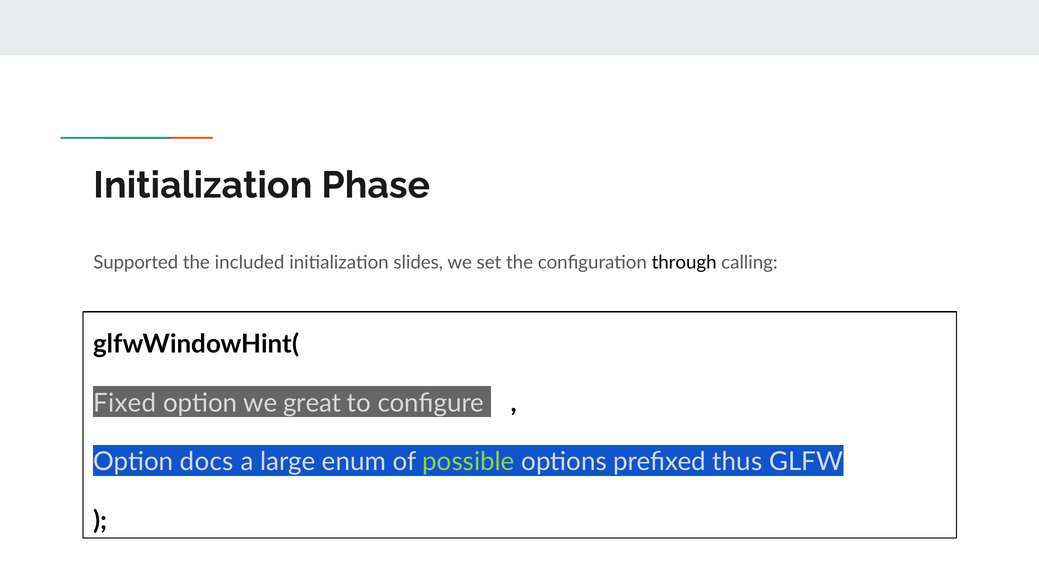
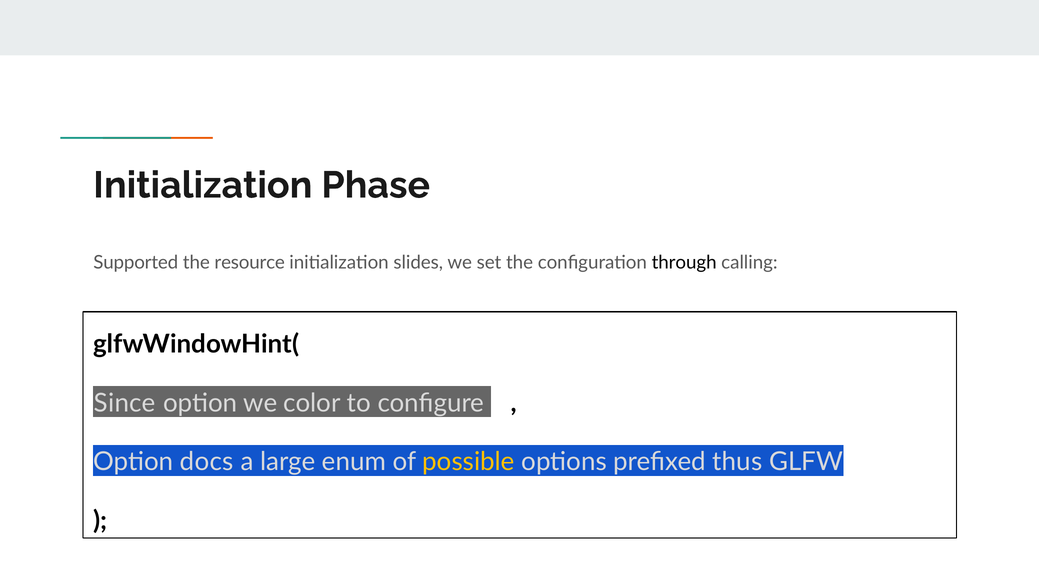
included: included -> resource (250, 263)
Fixed: Fixed -> Since (125, 403)
great: great -> color (312, 403)
possible colour: light green -> yellow (469, 462)
